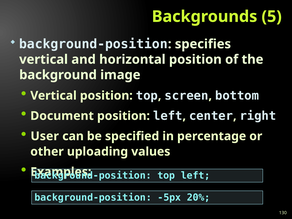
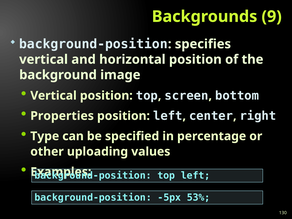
5: 5 -> 9 (272, 17)
Document: Document -> Properties (62, 116)
User: User -> Type (45, 136)
20%: 20% -> 53% (199, 197)
